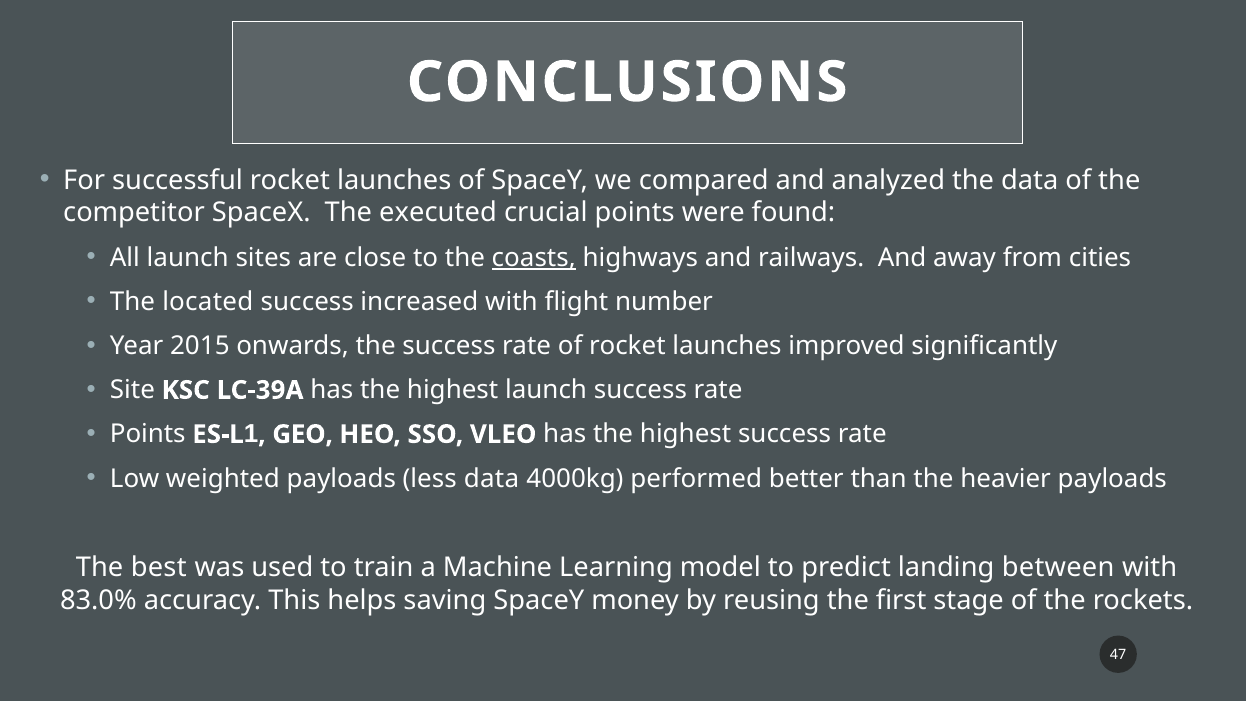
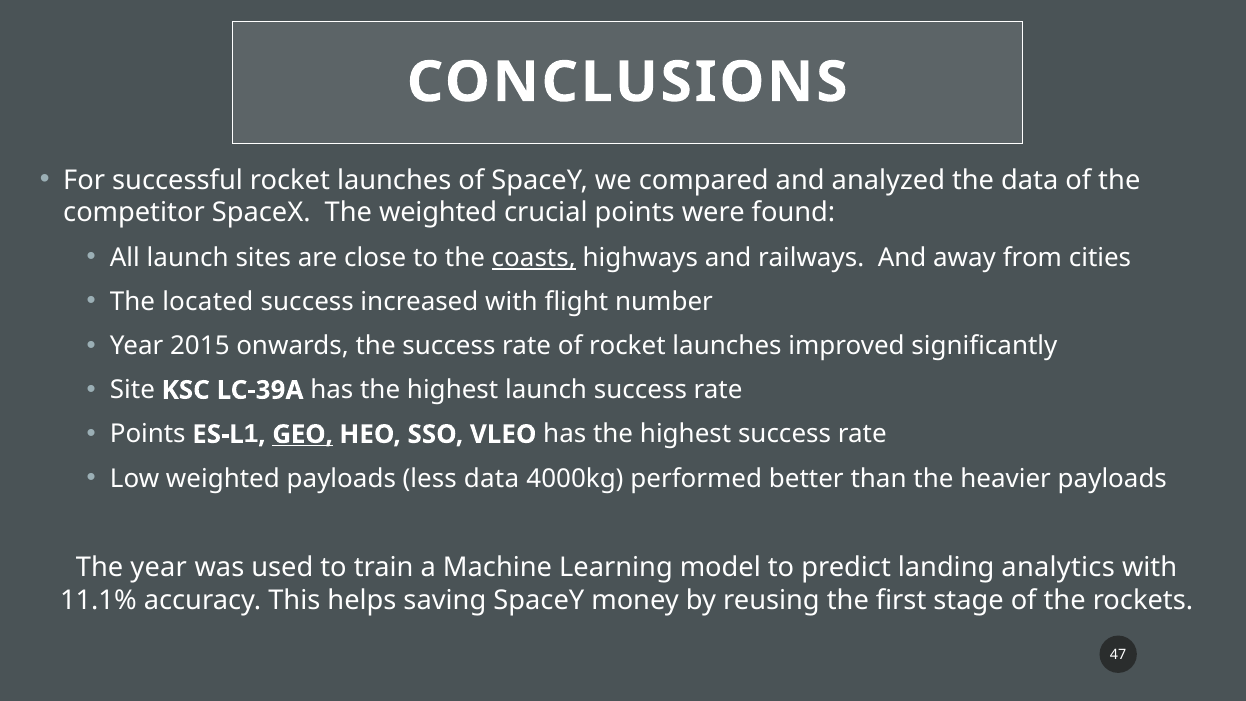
The executed: executed -> weighted (438, 213)
GEO underline: none -> present (303, 434)
The best: best -> year (159, 568)
between: between -> analytics (1058, 568)
83.0%: 83.0% -> 11.1% (98, 600)
